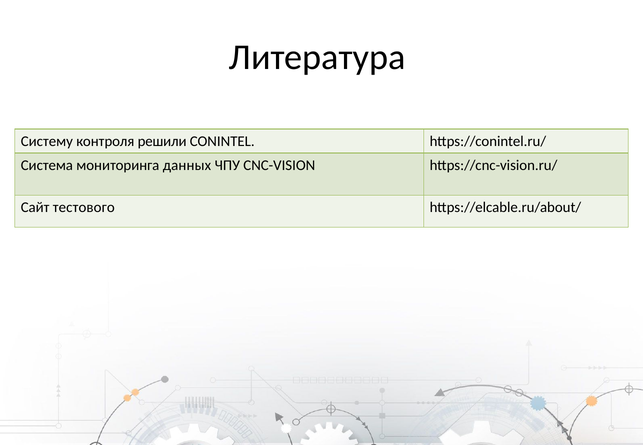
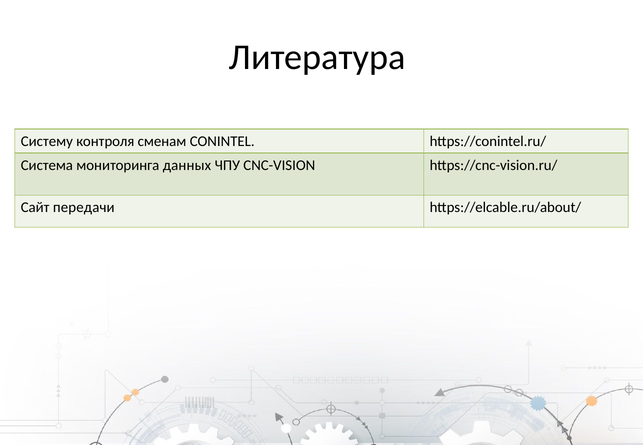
решили: решили -> сменам (162, 141)
тестового: тестового -> передачи (84, 207)
